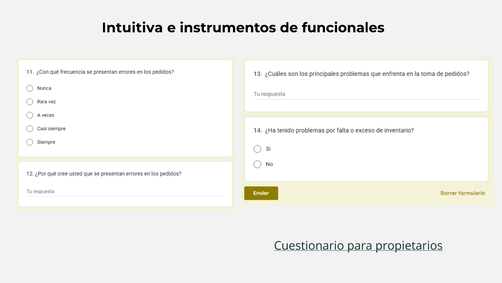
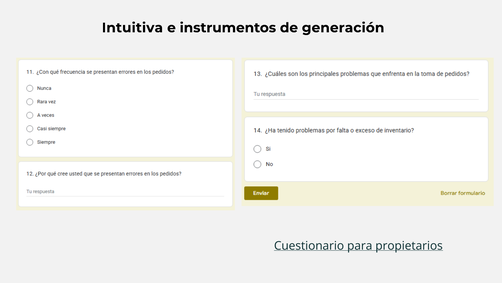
funcionales: funcionales -> generación (343, 28)
